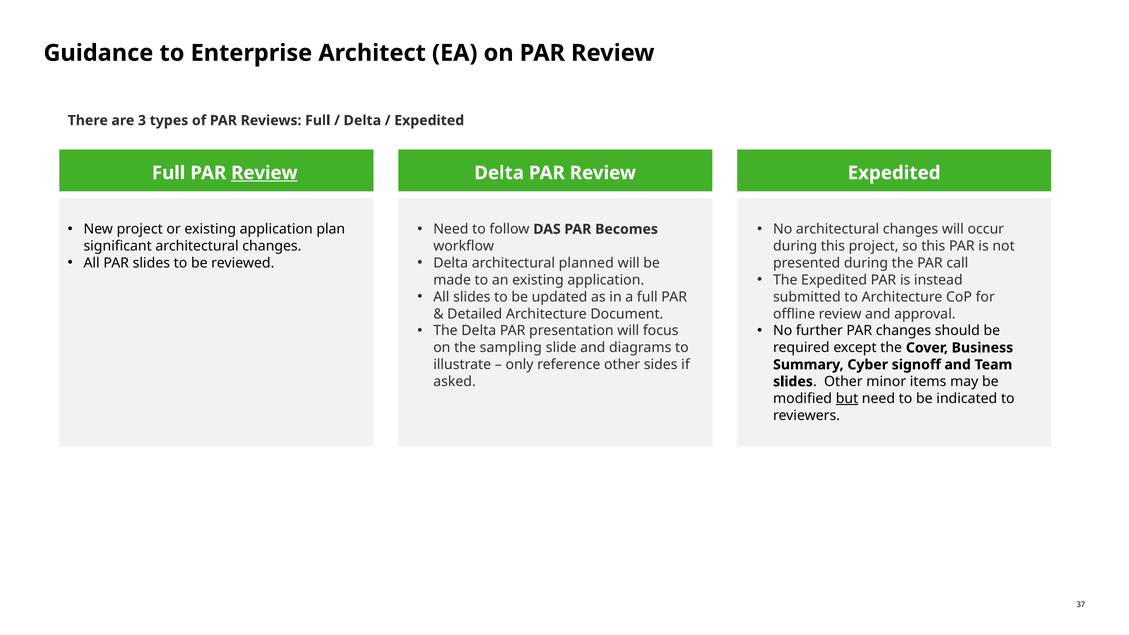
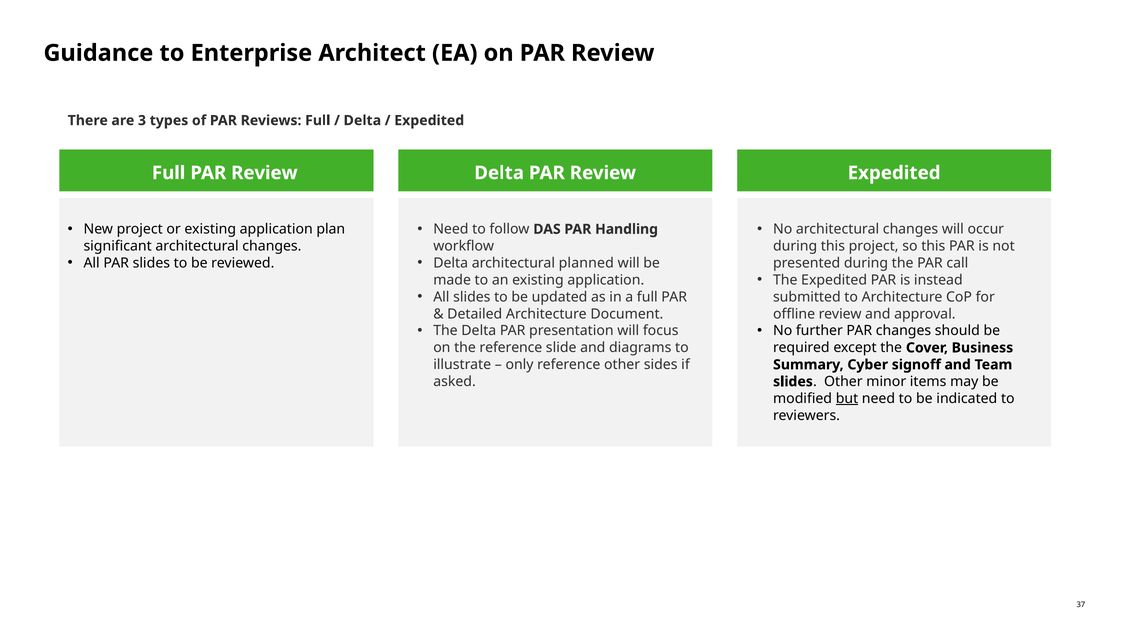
Review underline: present -> none (264, 173)
Becomes: Becomes -> Handling (627, 229)
the sampling: sampling -> reference (511, 348)
